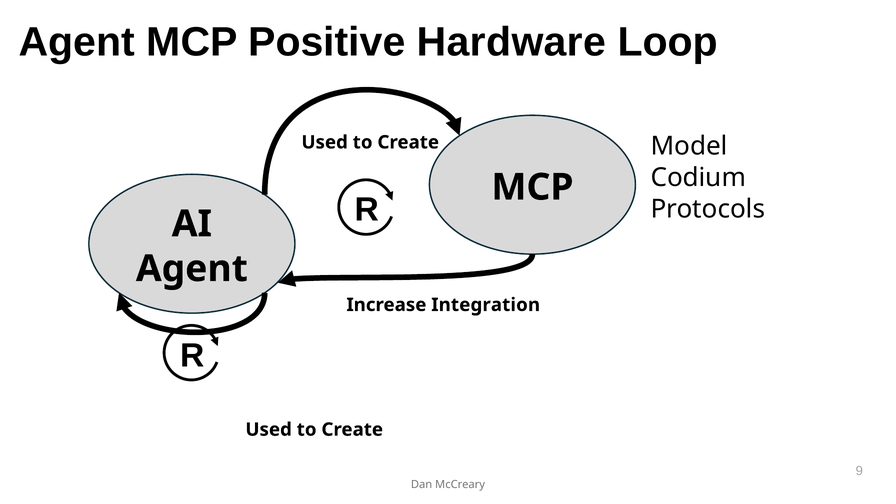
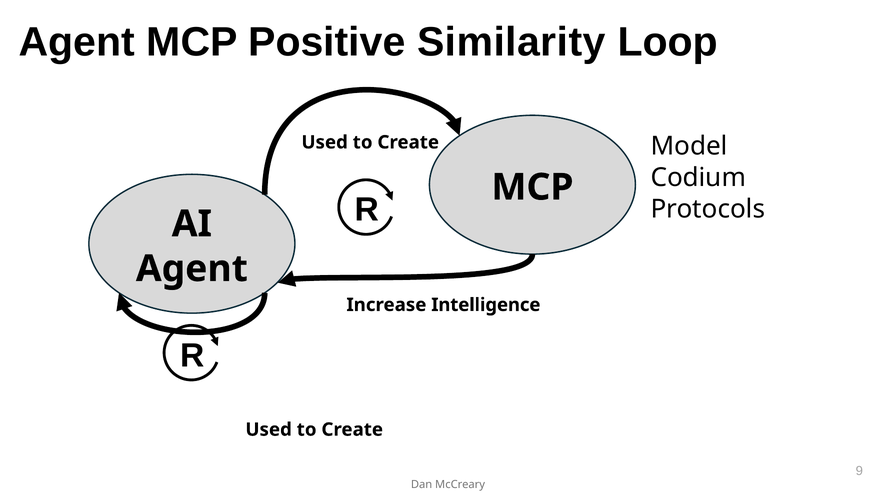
Hardware: Hardware -> Similarity (511, 42)
Integration: Integration -> Intelligence (486, 305)
